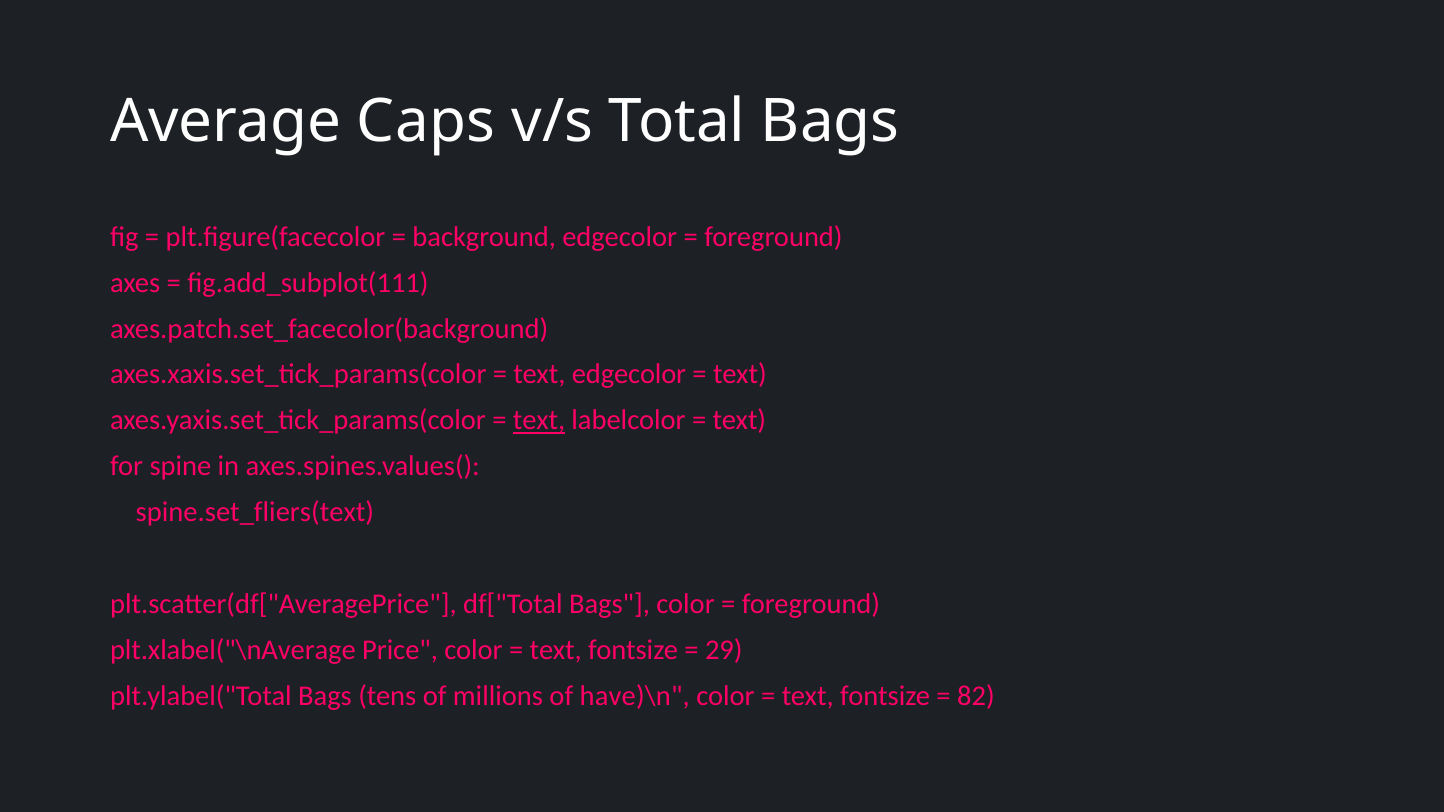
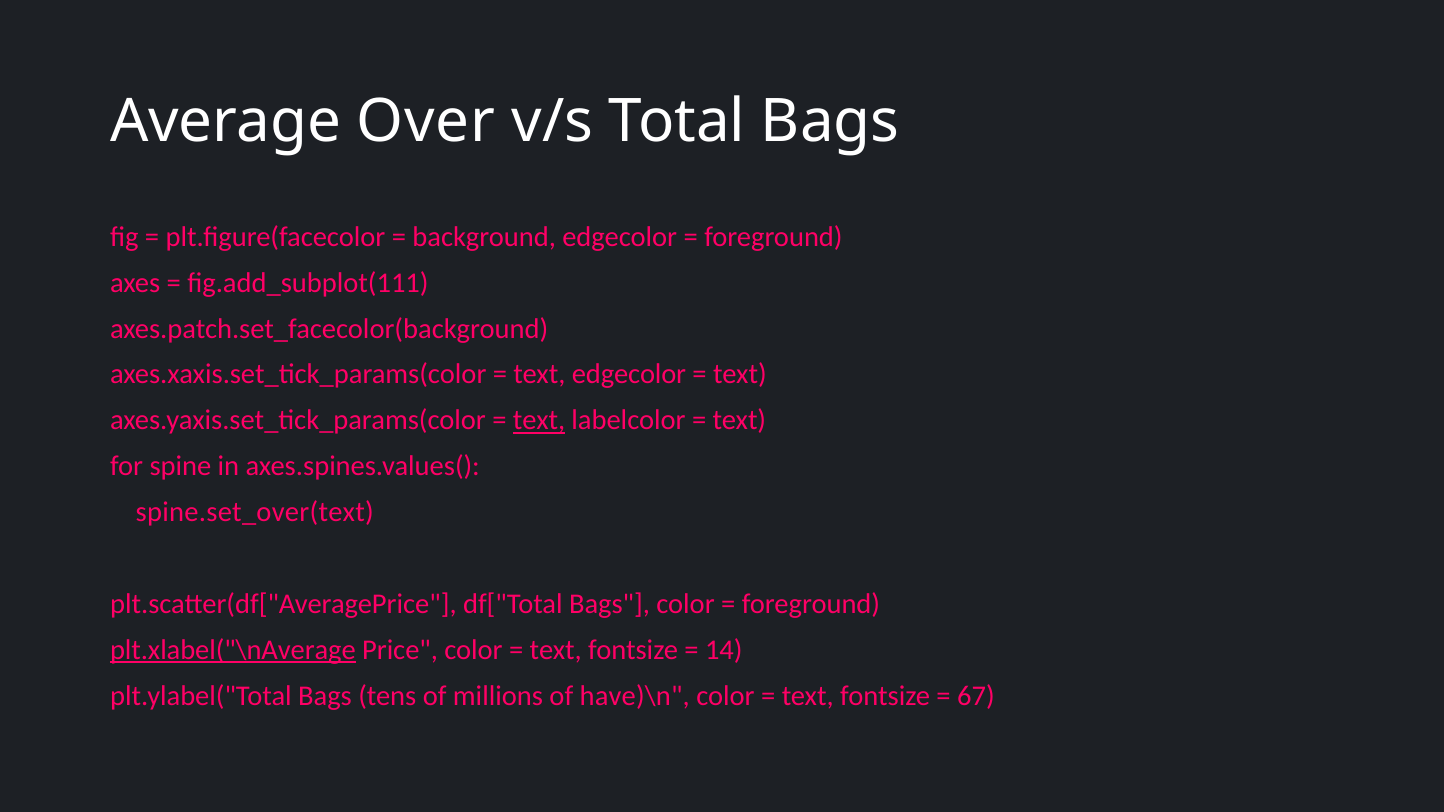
Caps: Caps -> Over (426, 121)
spine.set_fliers(text: spine.set_fliers(text -> spine.set_over(text (255, 512)
plt.xlabel("\nAverage underline: none -> present (233, 650)
29: 29 -> 14 (724, 650)
82: 82 -> 67 (976, 696)
